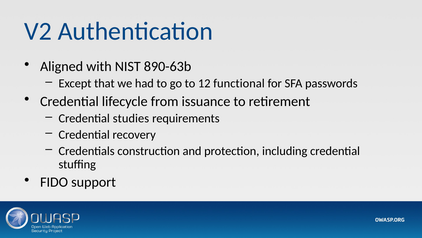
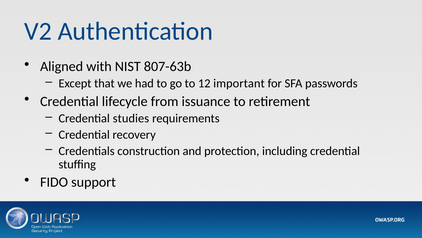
890-63b: 890-63b -> 807-63b (168, 66)
functional: functional -> important (239, 83)
